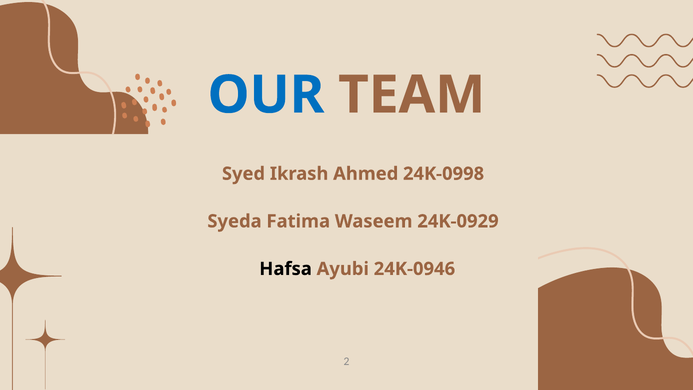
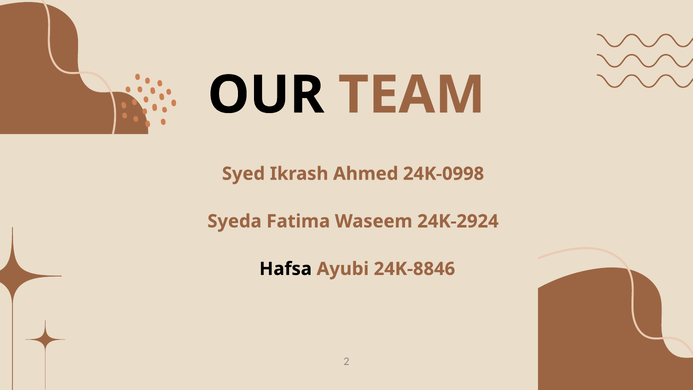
OUR colour: blue -> black (266, 95)
24K-0929: 24K-0929 -> 24K-2924 (458, 221)
24K-0946: 24K-0946 -> 24K-8846 (414, 269)
